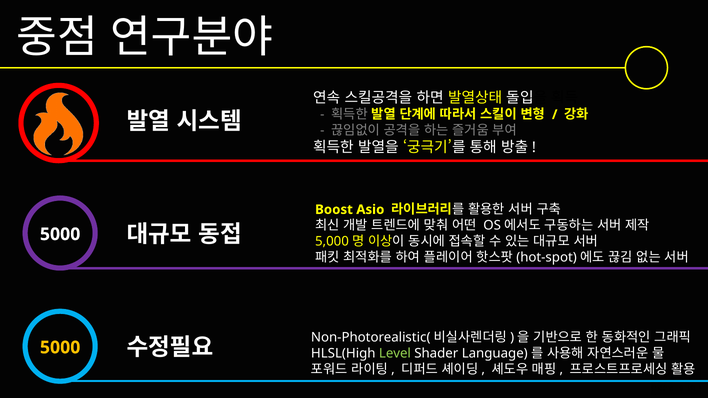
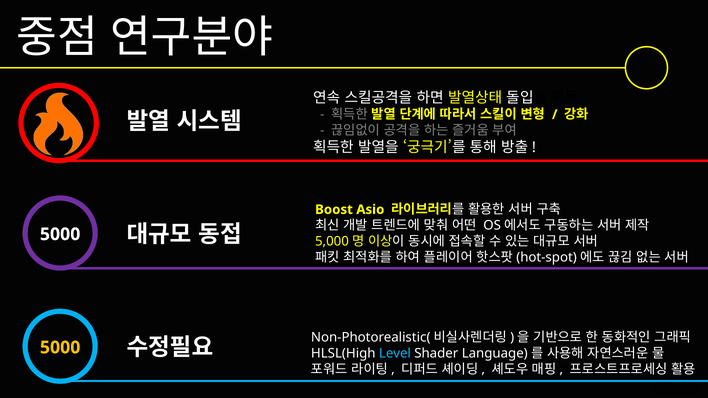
Level colour: light green -> light blue (395, 354)
